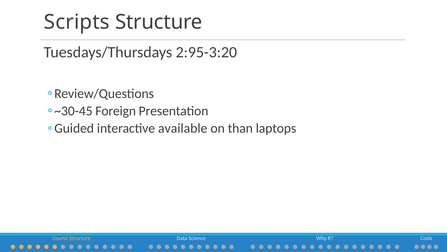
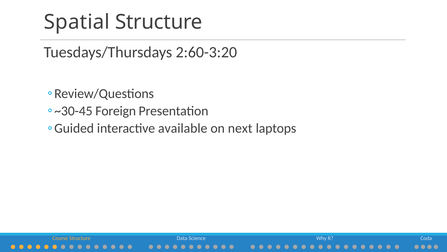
Scripts: Scripts -> Spatial (77, 22)
2:95-3:20: 2:95-3:20 -> 2:60-3:20 (206, 52)
than: than -> next (240, 128)
